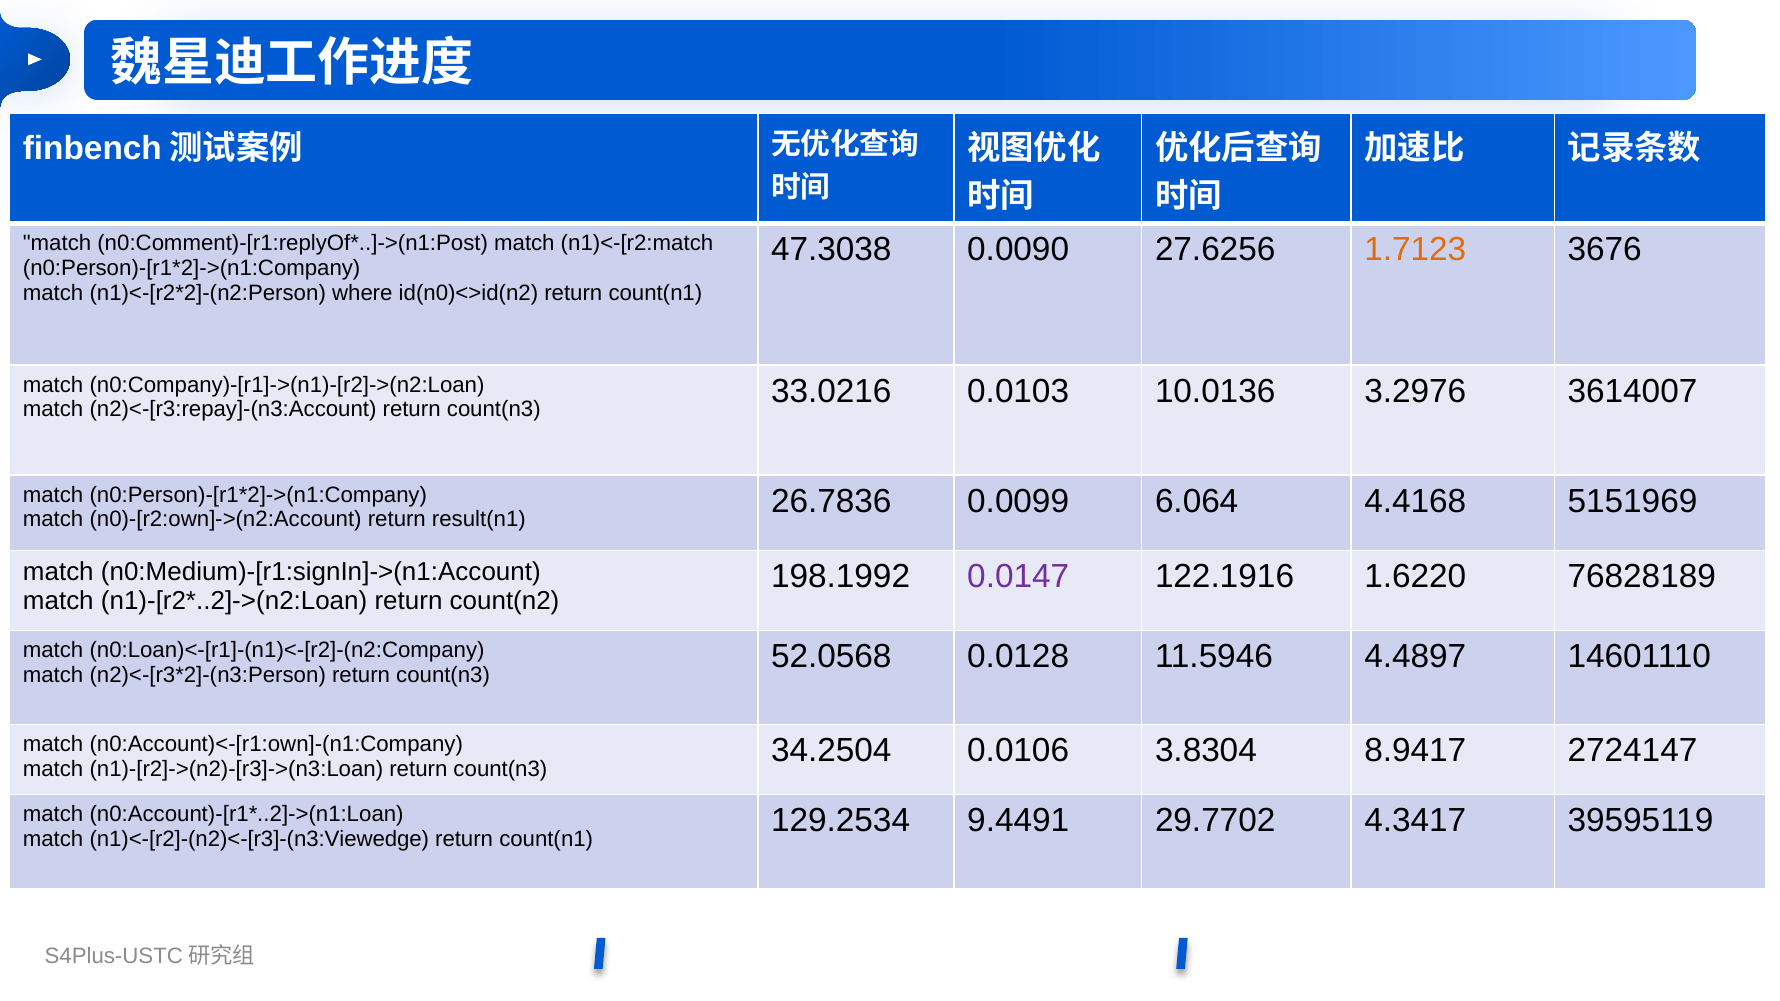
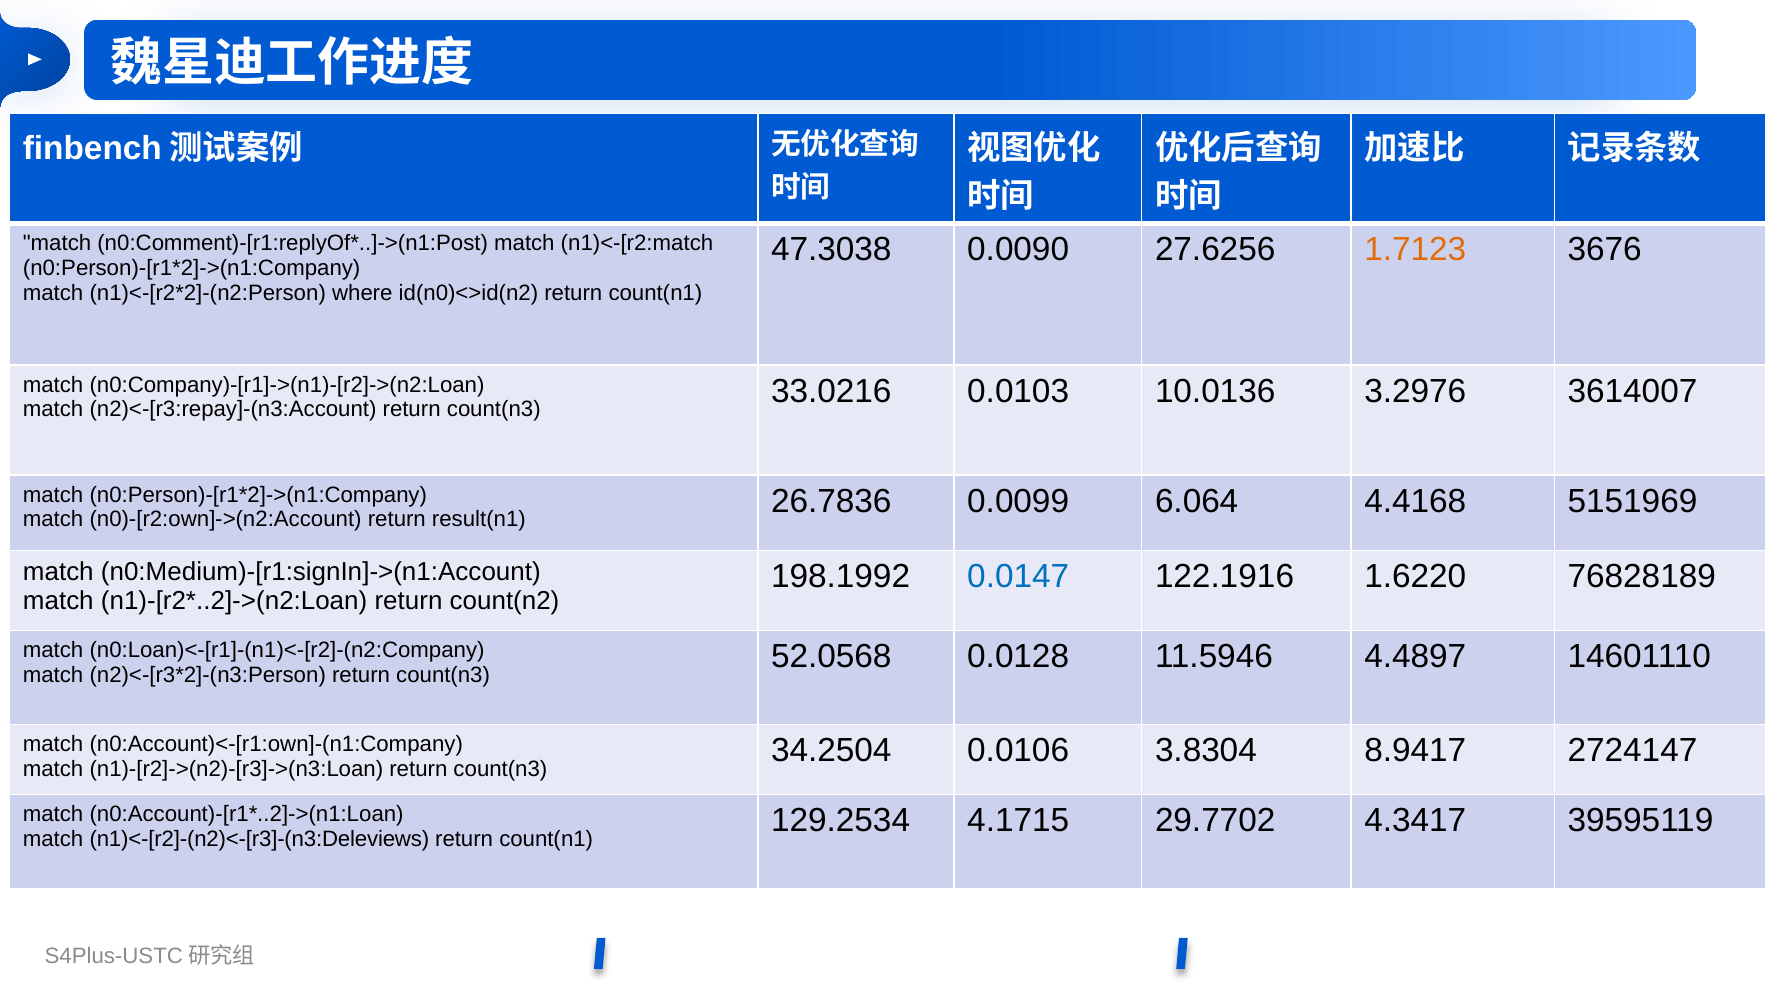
0.0147 colour: purple -> blue (1018, 576)
9.4491: 9.4491 -> 4.1715 (1018, 821)
n1)<-[r2]-(n2)<-[r3]-(n3:Viewedge: n1)<-[r2]-(n2)<-[r3]-(n3:Viewedge -> n1)<-[r2]-(n2)<-[r3]-(n3:Deleviews (259, 839)
